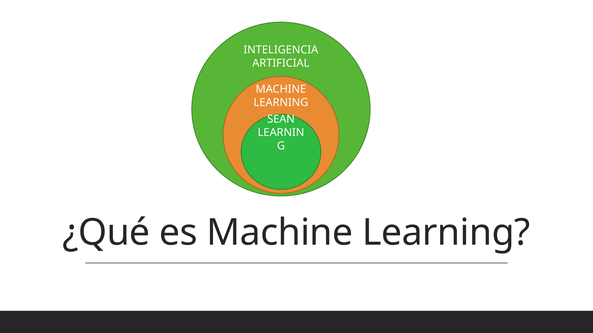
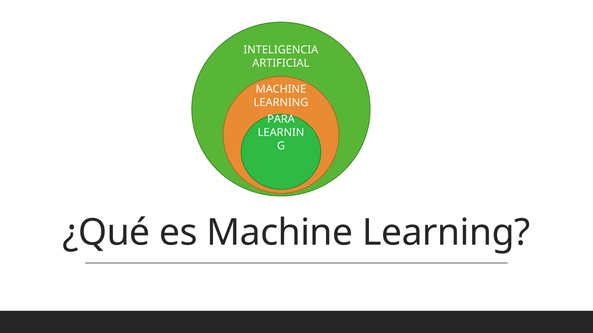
SEAN: SEAN -> PARA (281, 120)
